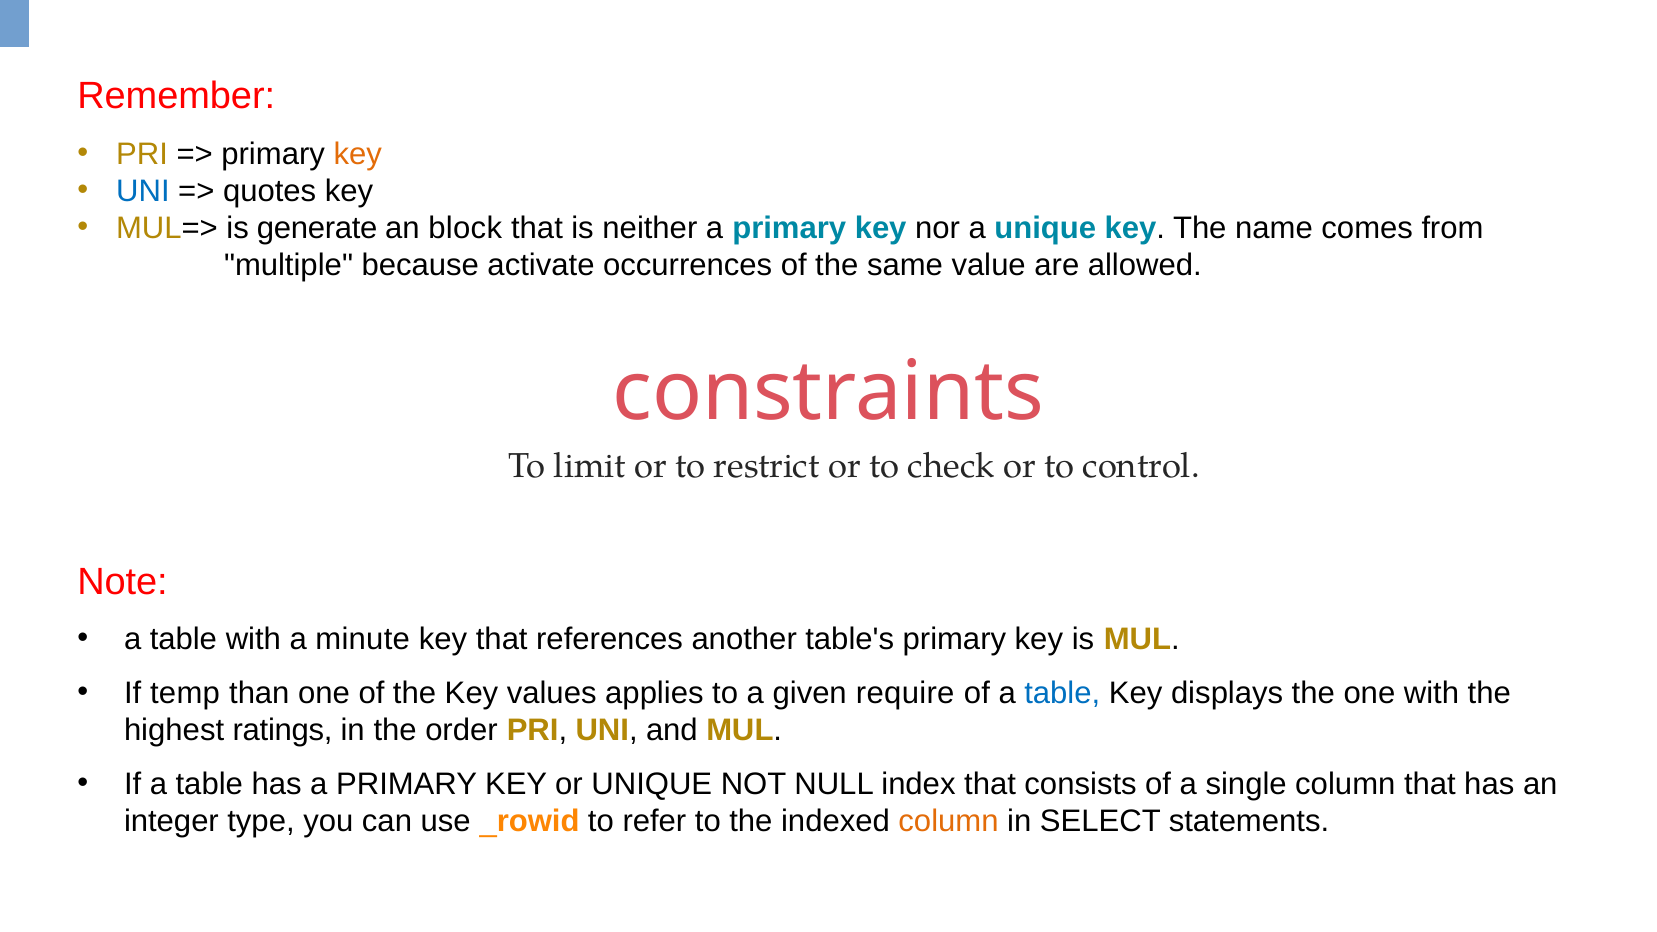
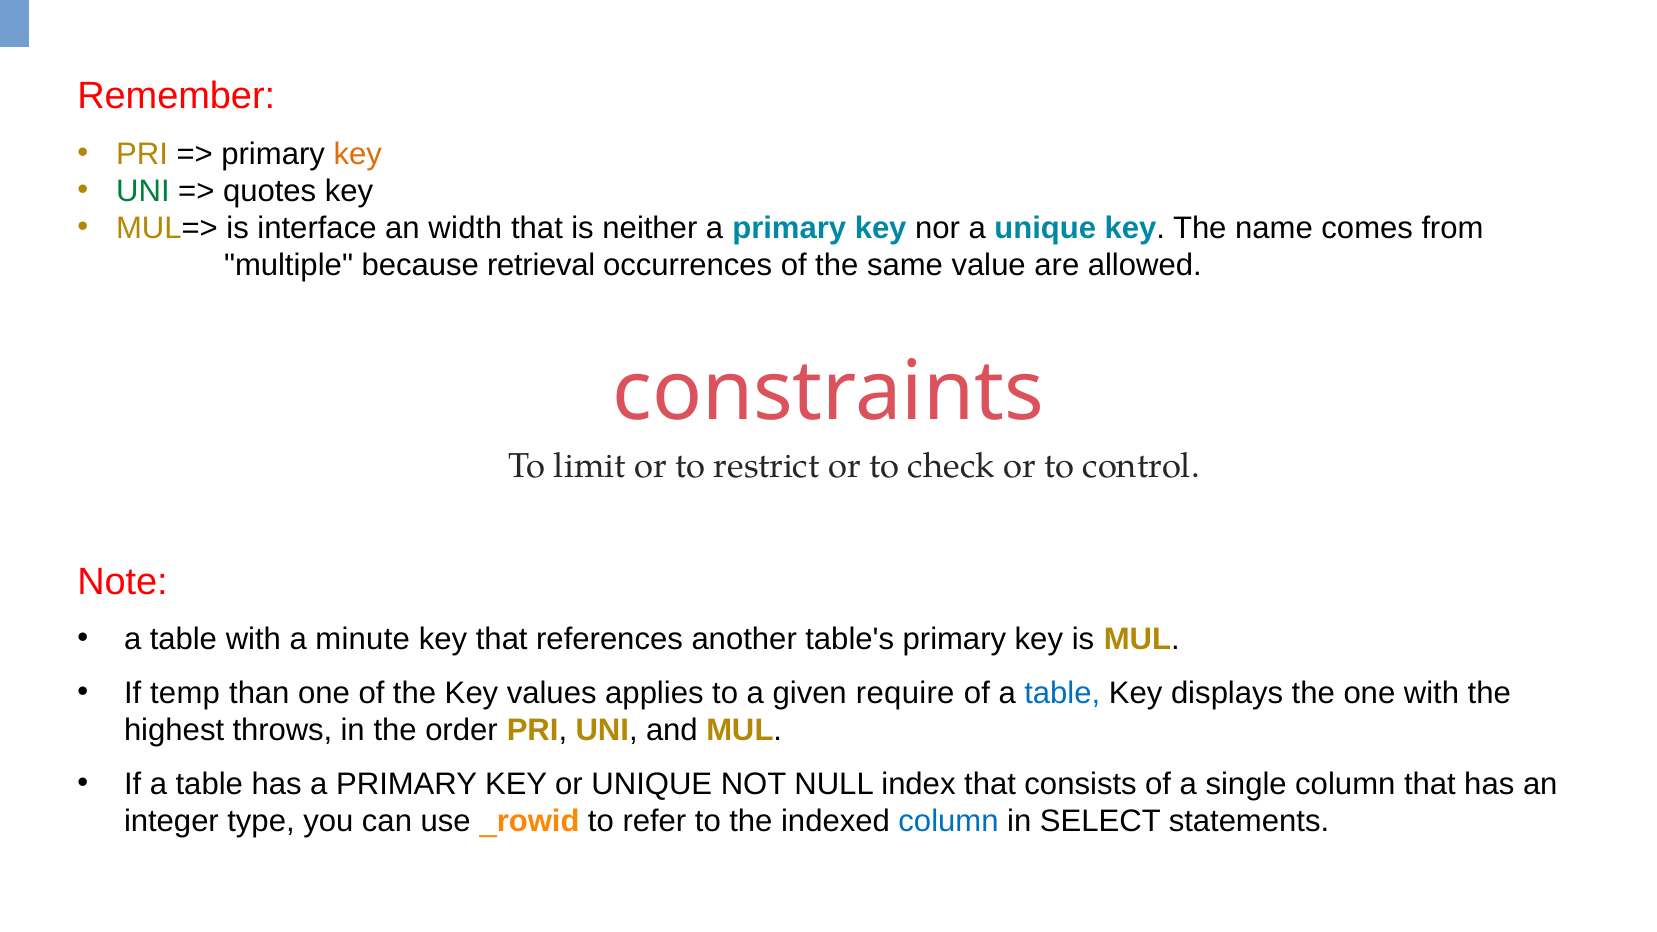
UNI colour: blue -> green (143, 191)
generate: generate -> interface (317, 228)
block: block -> width (465, 228)
activate: activate -> retrieval (541, 266)
ratings: ratings -> throws (282, 730)
column colour: orange -> blue (949, 821)
